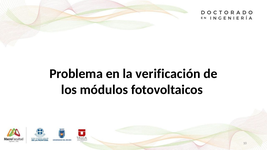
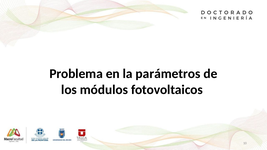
verificación: verificación -> parámetros (168, 74)
